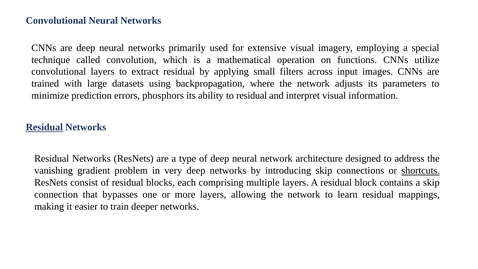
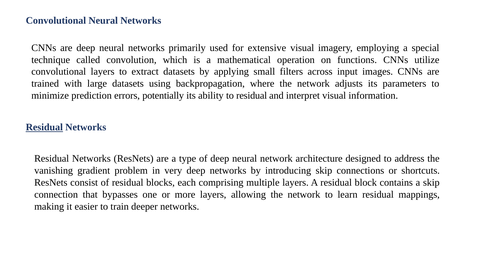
extract residual: residual -> datasets (179, 72)
phosphors: phosphors -> potentially (163, 96)
shortcuts underline: present -> none (421, 171)
